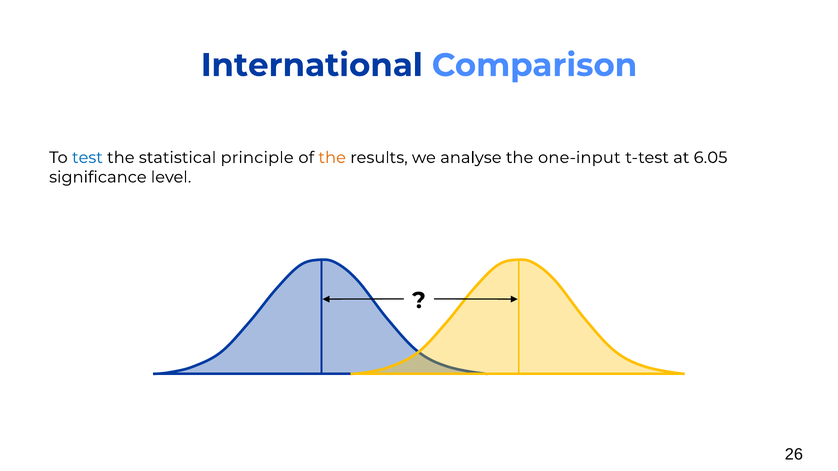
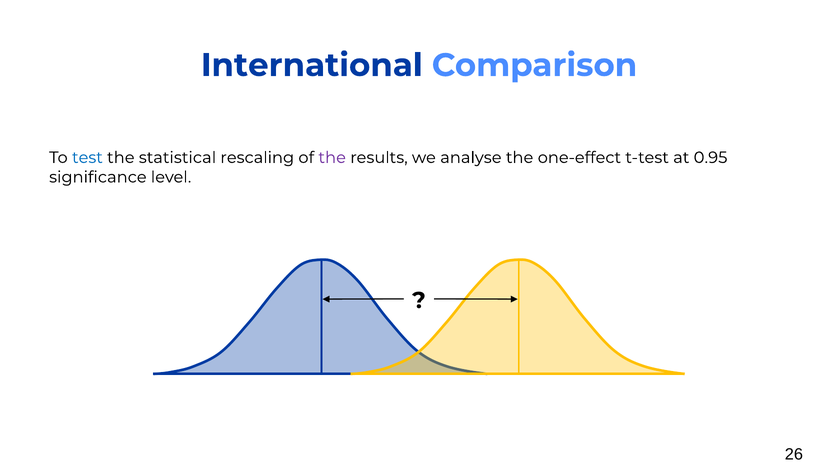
principle: principle -> rescaling (257, 158)
the colour: orange -> purple (332, 158)
one-input: one-input -> one-effect (579, 158)
6.05: 6.05 -> 0.95 (711, 158)
